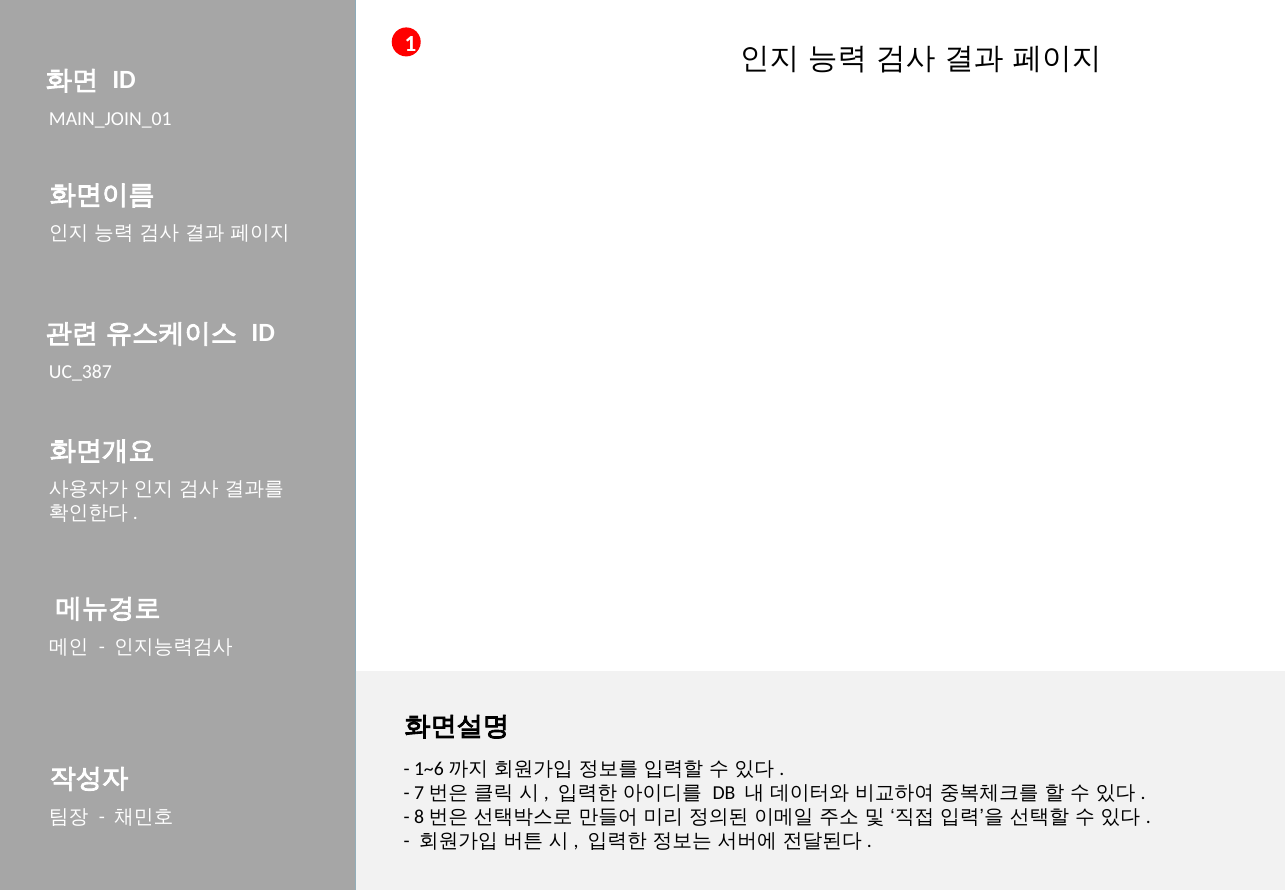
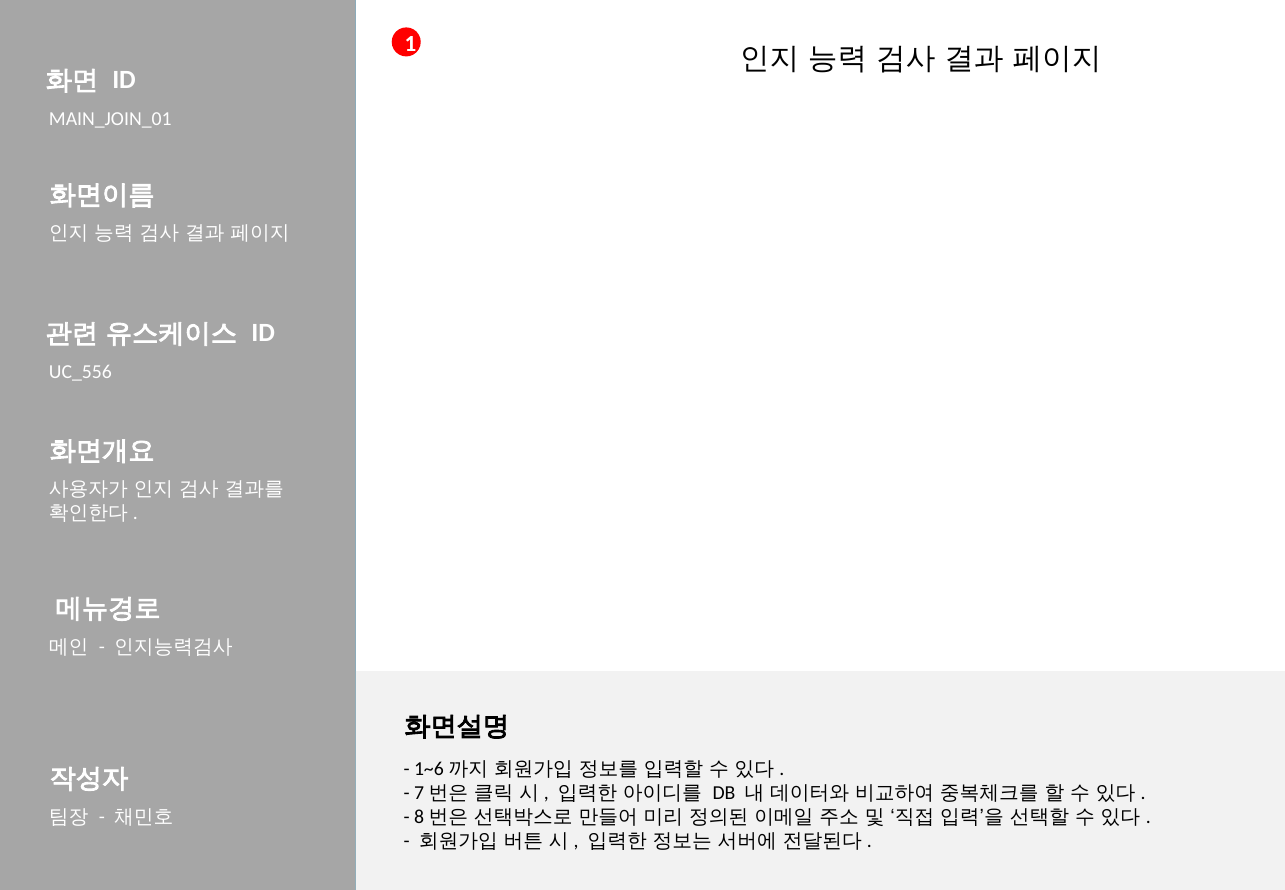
UC_387: UC_387 -> UC_556 (80, 372)
